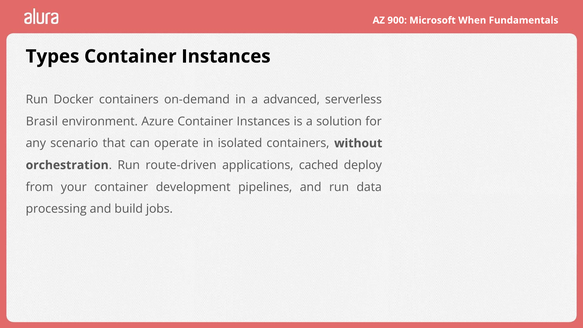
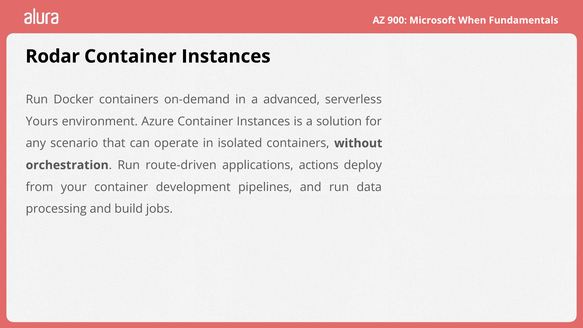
Types: Types -> Rodar (53, 56)
Brasil: Brasil -> Yours (42, 121)
cached: cached -> actions (319, 165)
